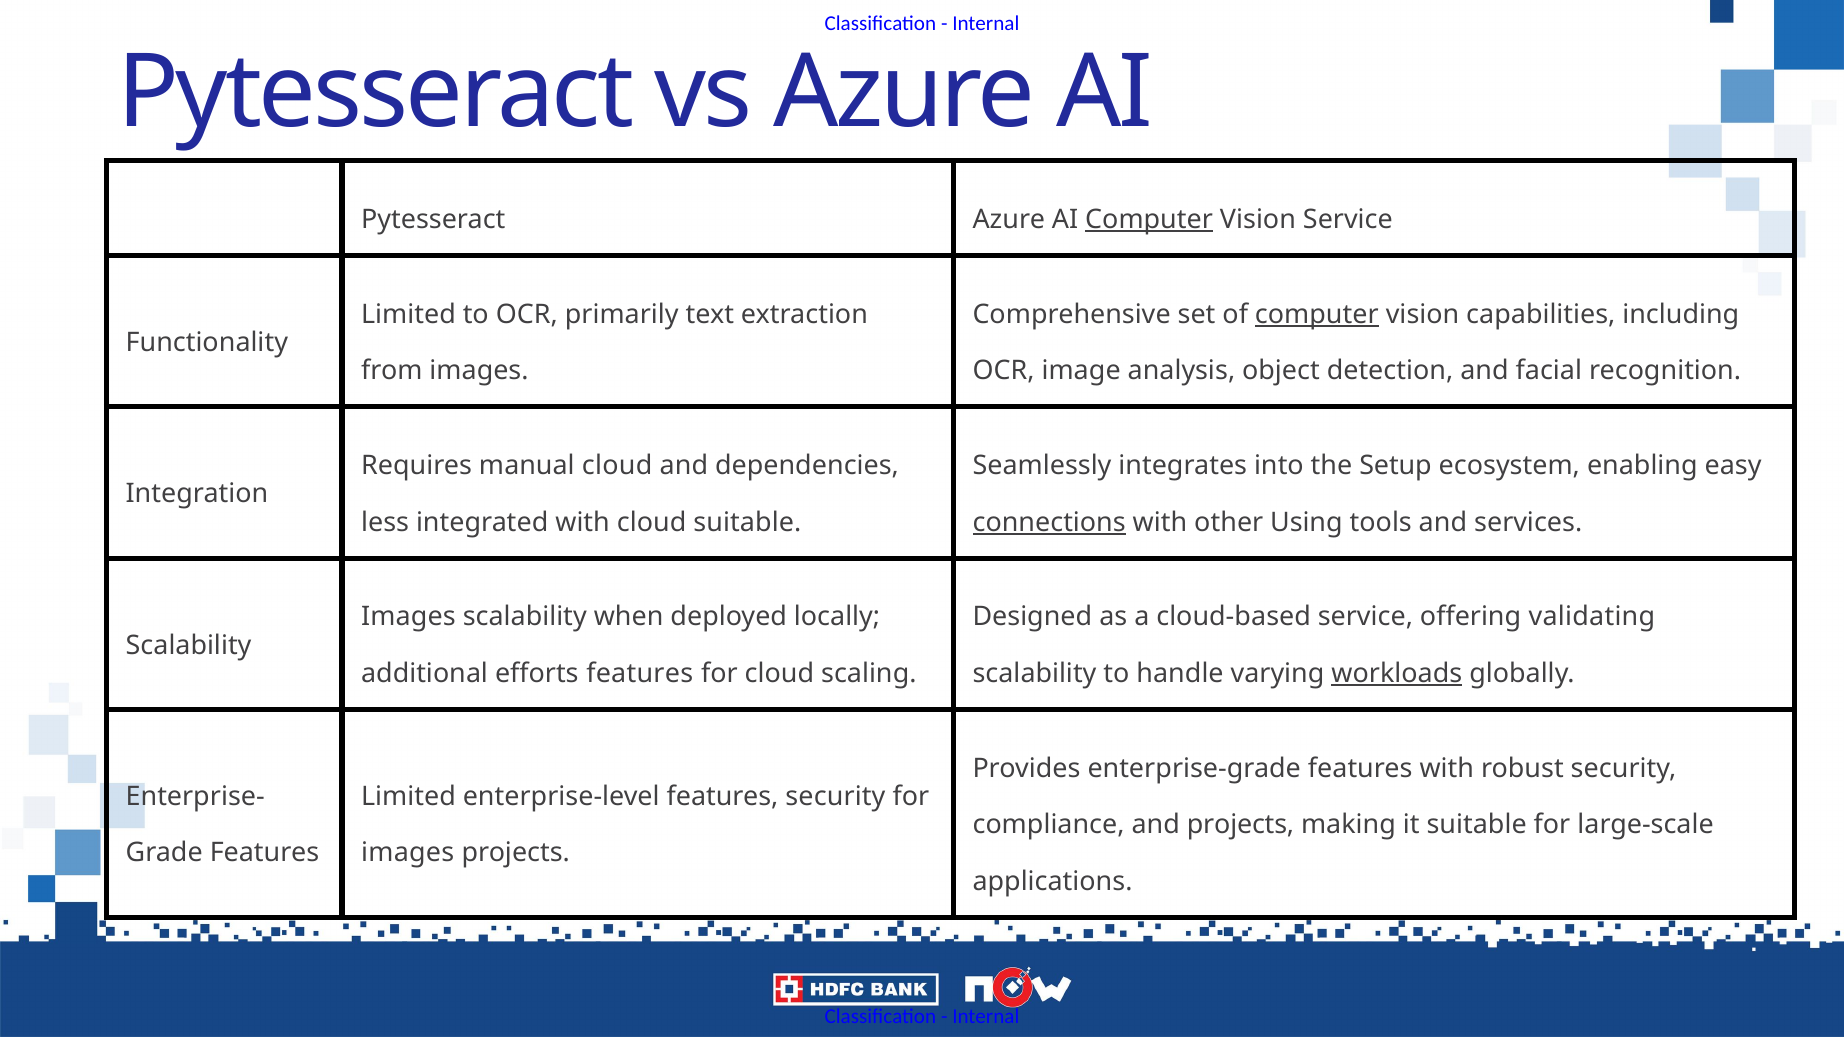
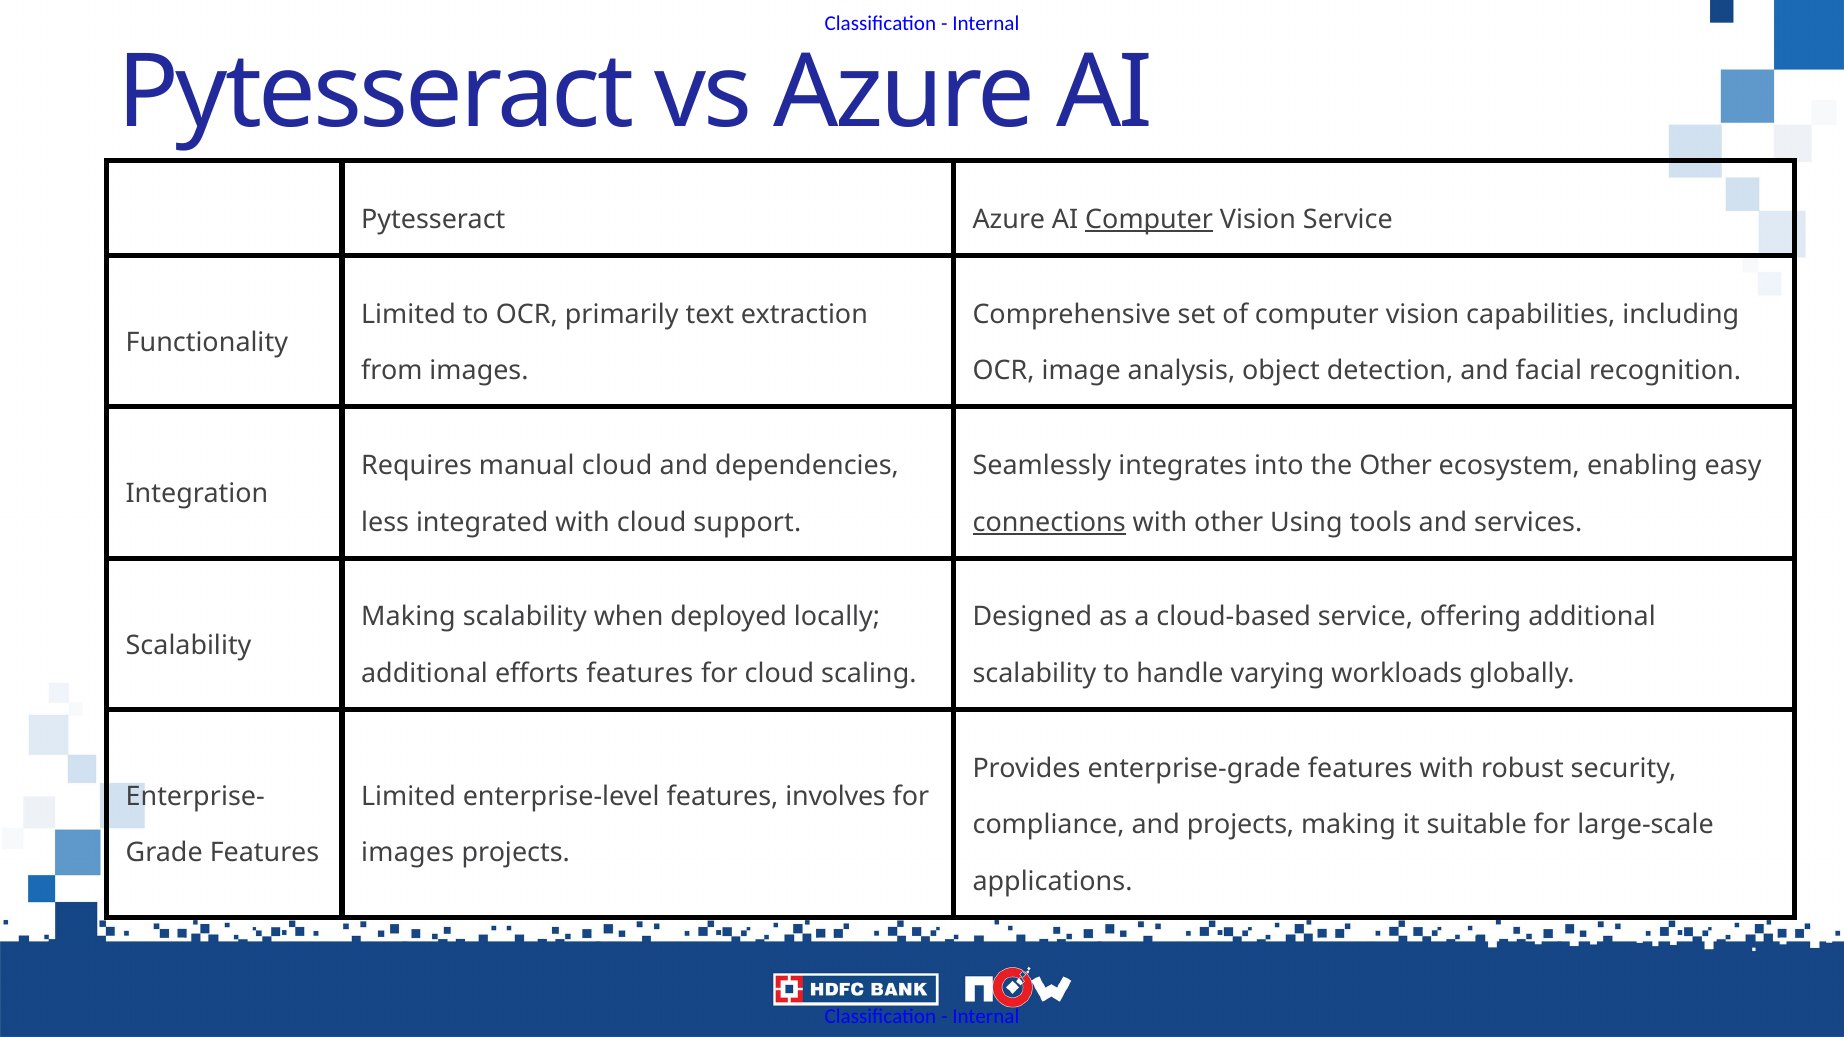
computer underline: present -> none (1317, 315)
the Setup: Setup -> Other (1396, 466)
cloud suitable: suitable -> support (747, 522)
Images: Images -> Making (408, 617)
offering validating: validating -> additional (1592, 617)
workloads underline: present -> none (1397, 674)
features security: security -> involves (836, 797)
